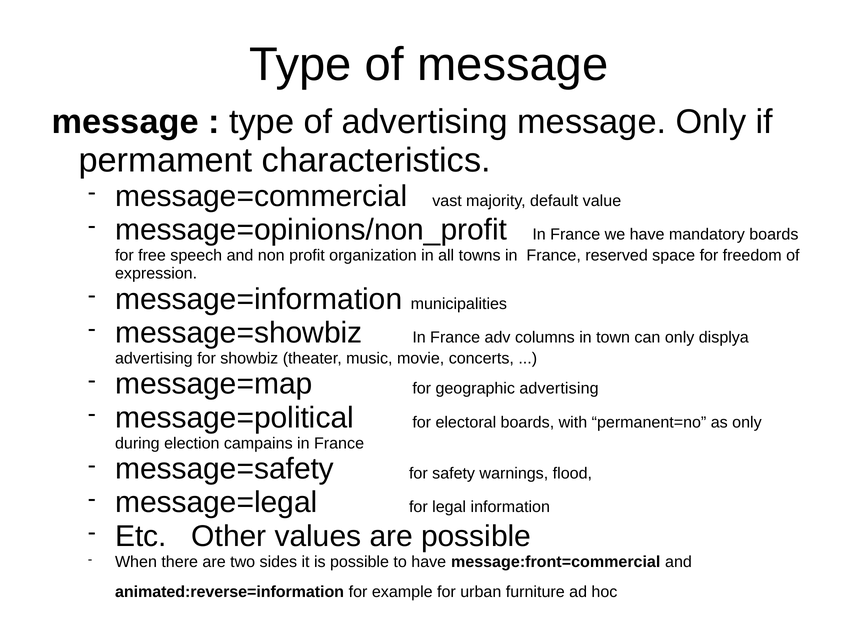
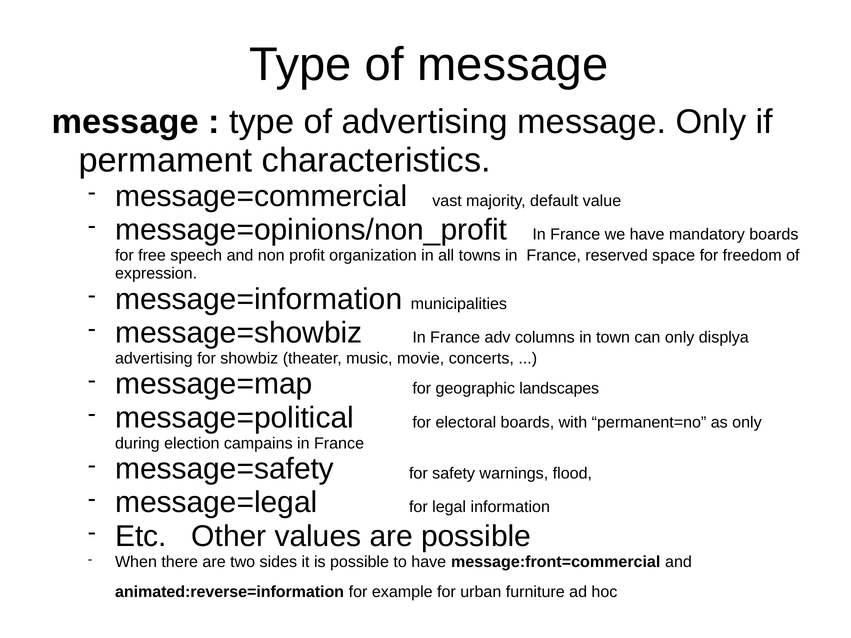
geographic advertising: advertising -> landscapes (559, 389)
